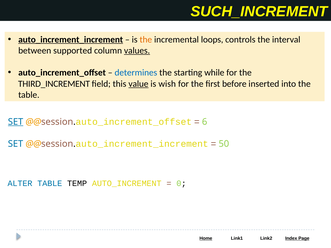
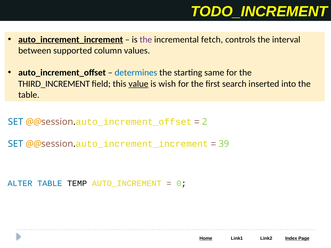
SUCH_INCREMENT: SUCH_INCREMENT -> TODO_INCREMENT (259, 11)
the colour: orange -> purple (146, 40)
loops: loops -> fetch (212, 40)
values underline: present -> none (137, 51)
while: while -> same (214, 73)
before: before -> search (234, 84)
SET underline: present -> none (16, 122)
6: 6 -> 2 (205, 122)
50: 50 -> 39 (224, 144)
